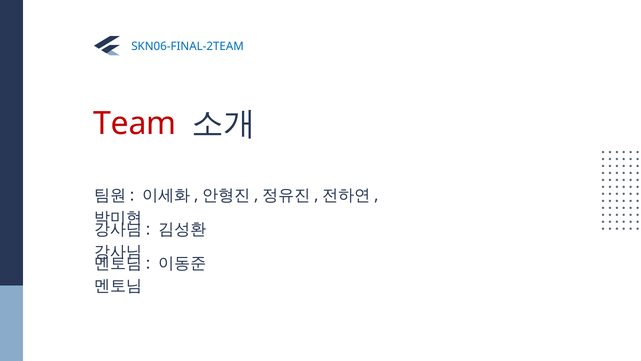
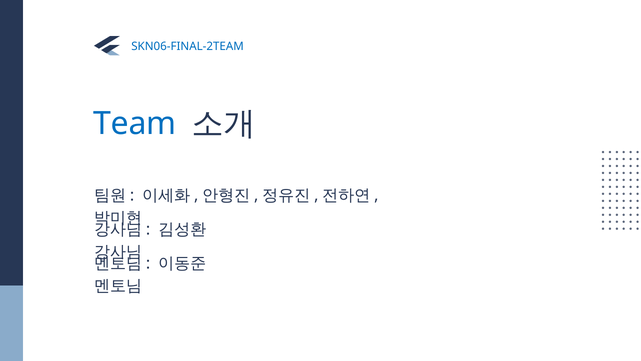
Team colour: red -> blue (135, 124)
